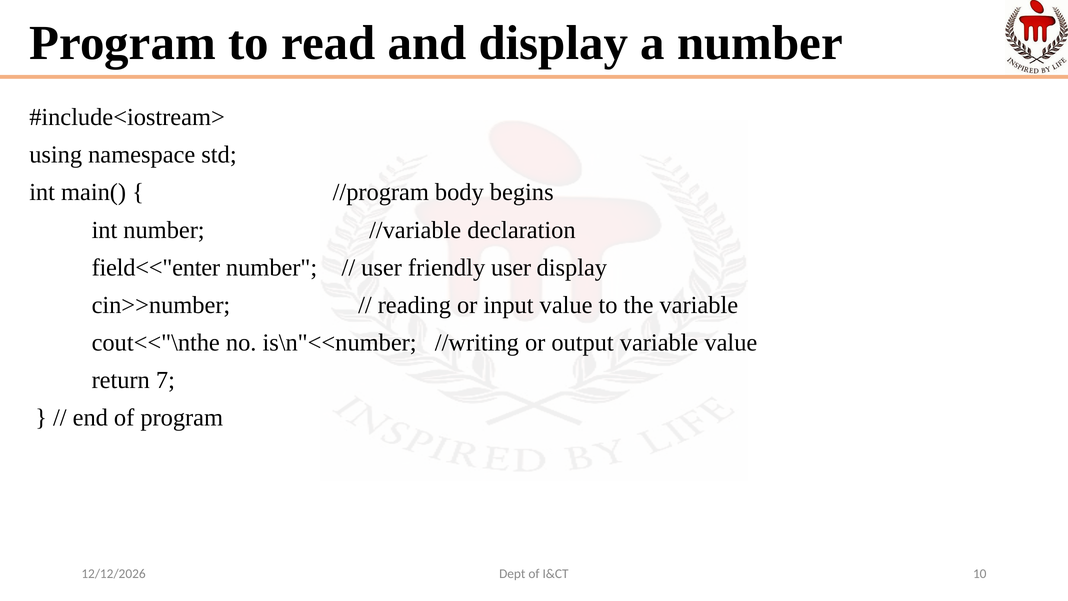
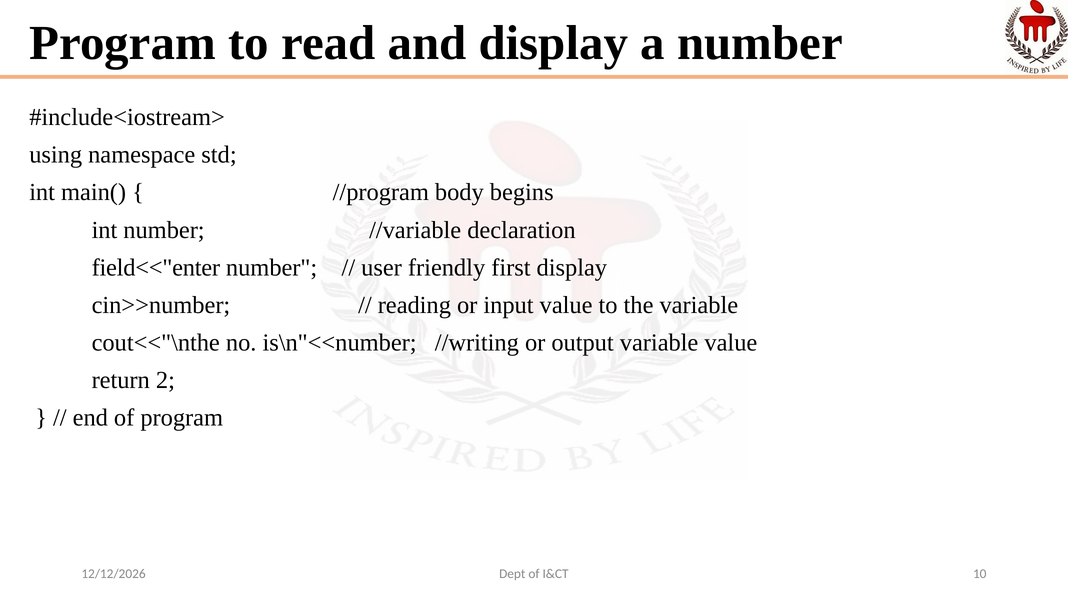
friendly user: user -> first (511, 267)
7: 7 -> 2 (165, 380)
